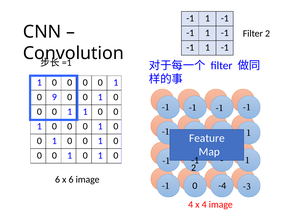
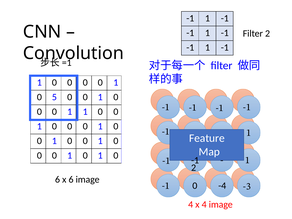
9: 9 -> 5 (54, 97)
